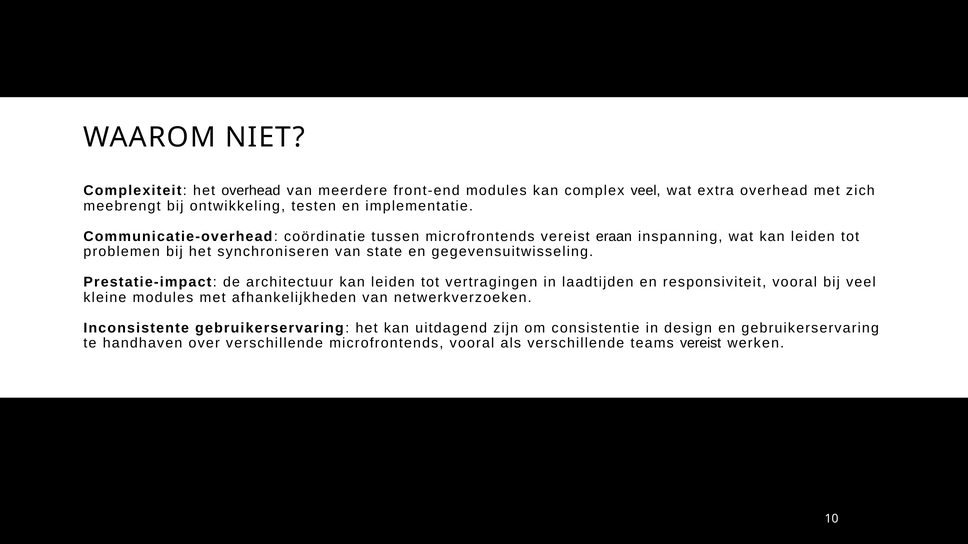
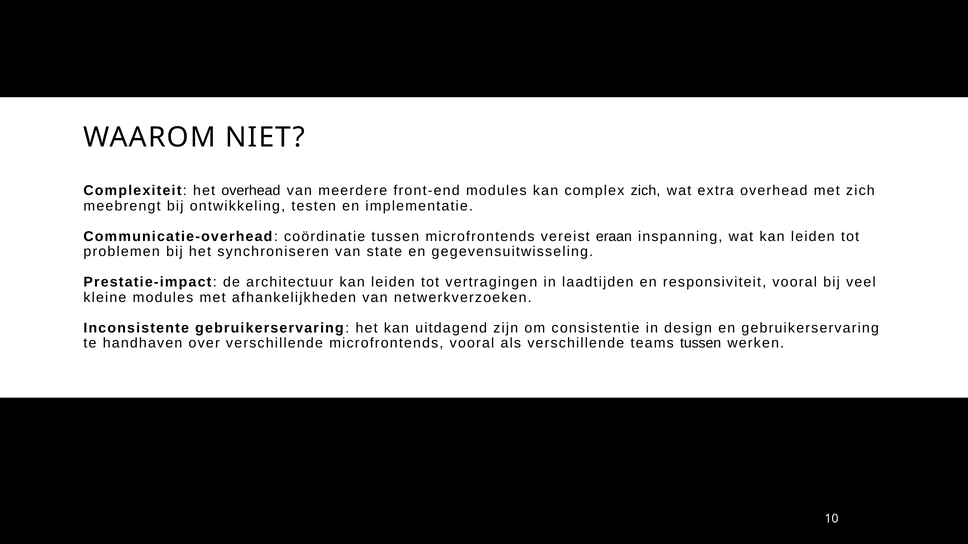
complex veel: veel -> zich (645, 191)
teams vereist: vereist -> tussen (701, 344)
